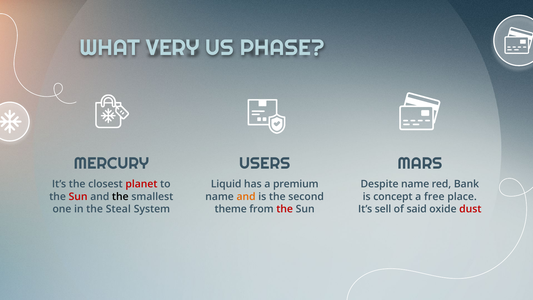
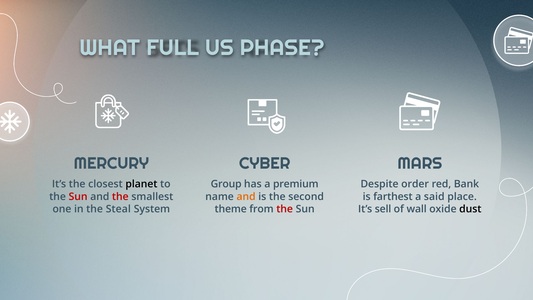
VERY: VERY -> FULL (173, 48)
USERS: USERS -> CYBER (265, 163)
planet colour: red -> black (141, 184)
Liquid: Liquid -> Group (226, 184)
Despite name: name -> order (415, 184)
the colour: black -> red (120, 197)
concept: concept -> farthest (393, 197)
free: free -> said (434, 197)
said: said -> wall (417, 209)
dust colour: red -> black (470, 209)
